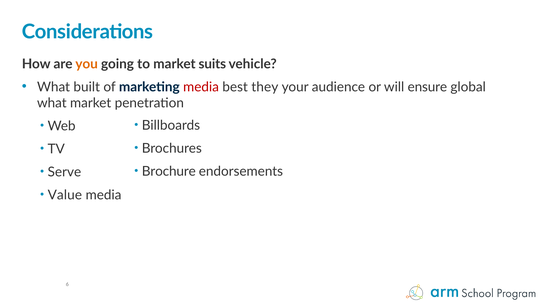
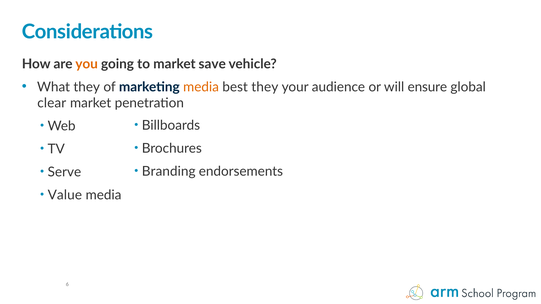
suits: suits -> save (212, 64)
What built: built -> they (87, 87)
media colour: red -> orange (201, 87)
what: what -> clear (52, 103)
Brochure: Brochure -> Branding (169, 172)
